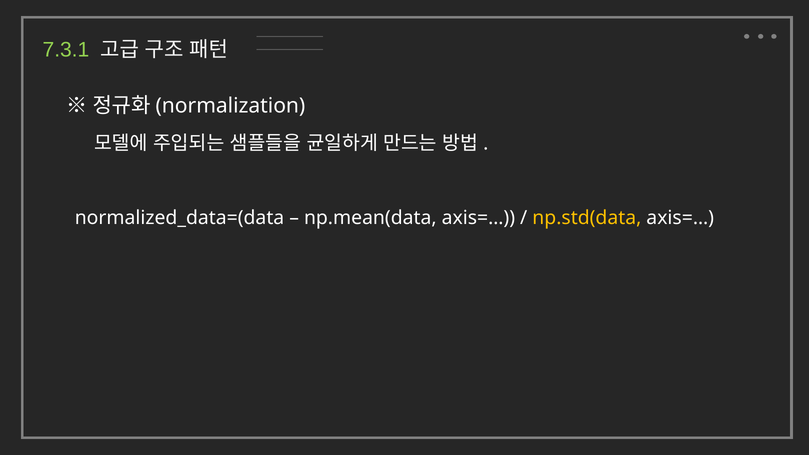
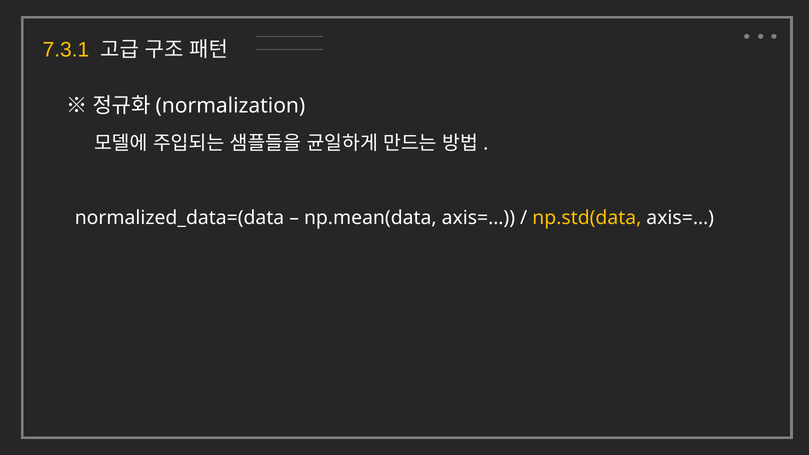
7.3.1 colour: light green -> yellow (66, 50)
